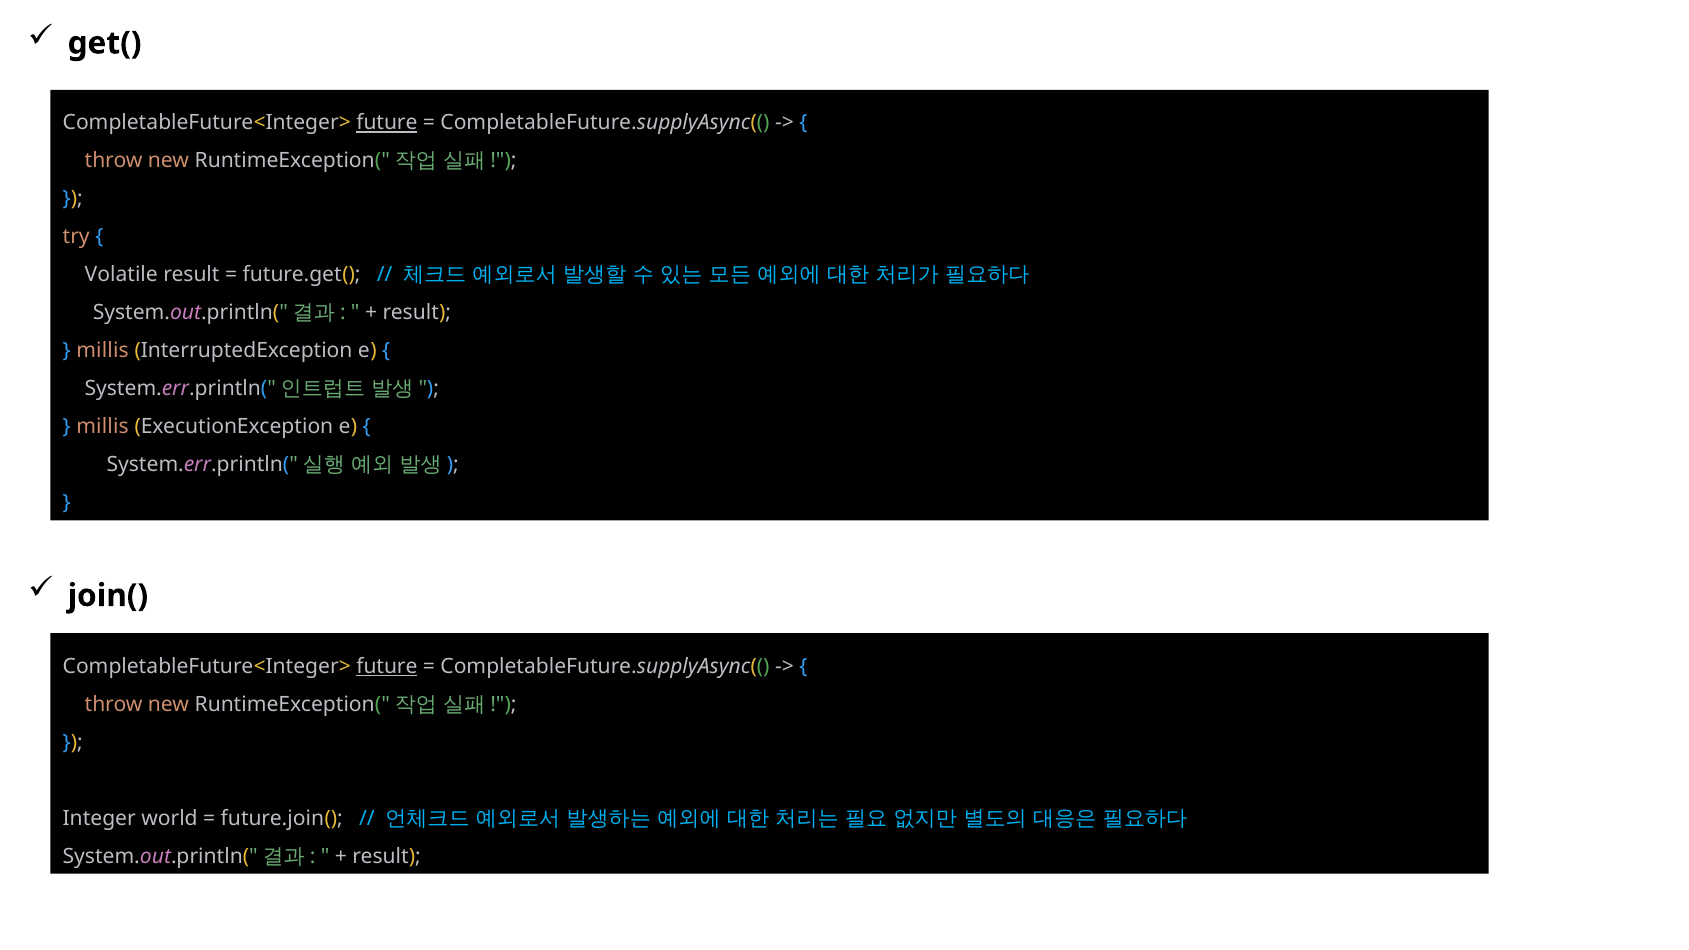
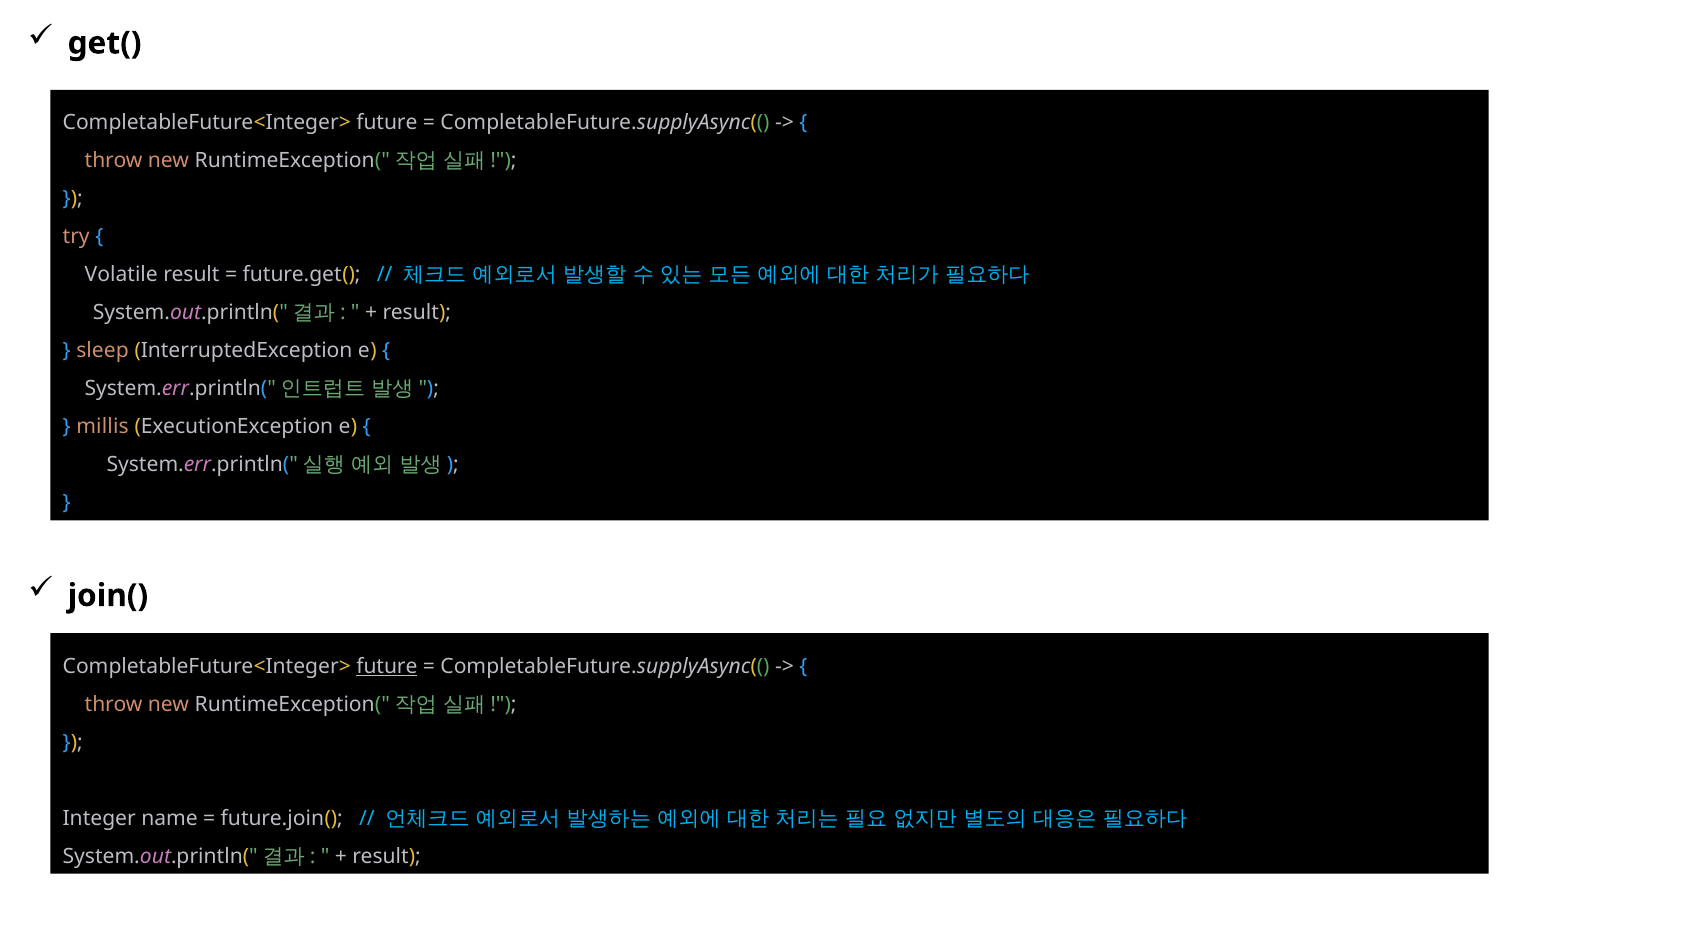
future underline: present -> none (387, 123)
millis: millis -> sleep (103, 351)
world: world -> name (170, 818)
